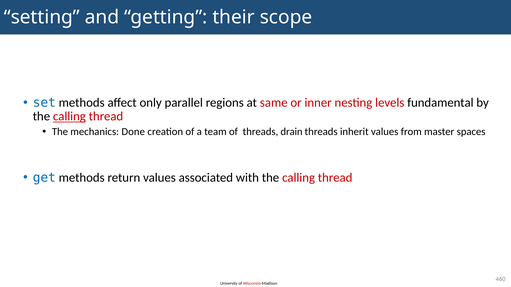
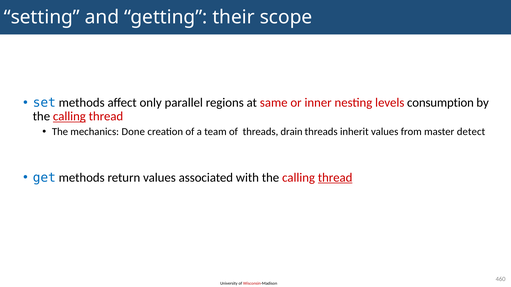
fundamental: fundamental -> consumption (440, 103)
spaces: spaces -> detect (471, 132)
thread underline: none -> present (335, 178)
